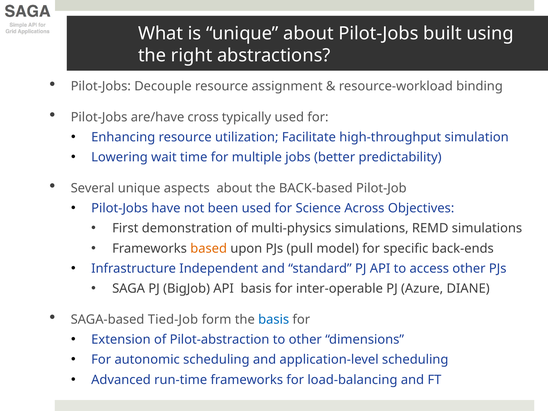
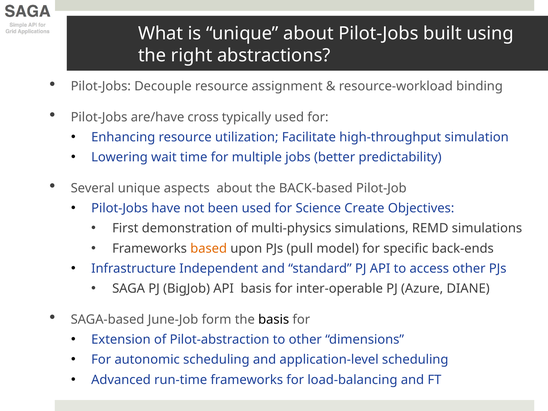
Across: Across -> Create (364, 208)
Tied-Job: Tied-Job -> June-Job (173, 319)
basis colour: blue -> black (274, 319)
